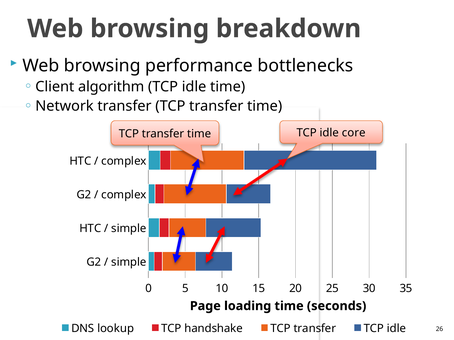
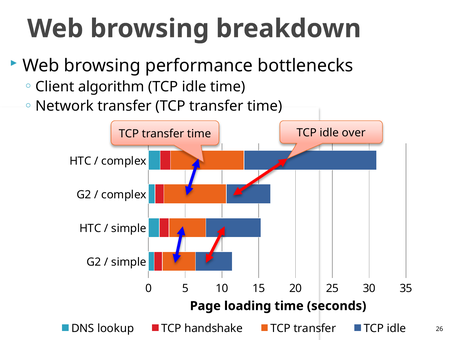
core: core -> over (354, 133)
